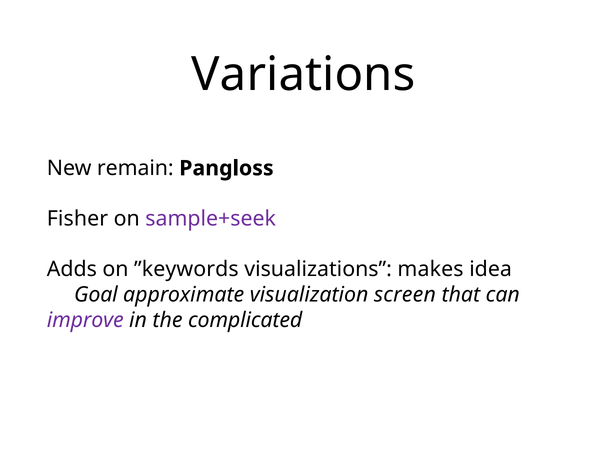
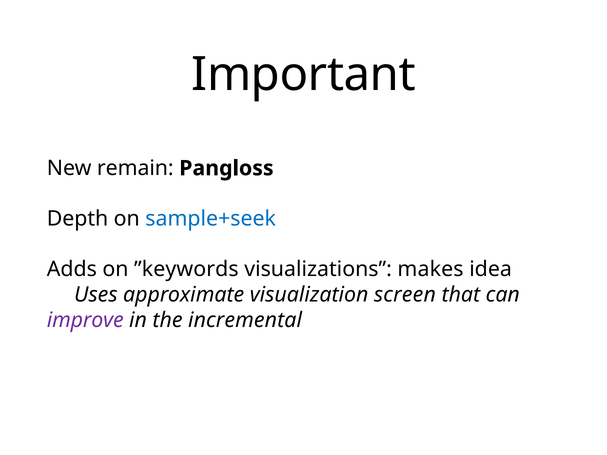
Variations: Variations -> Important (304, 74)
Fisher: Fisher -> Depth (78, 219)
sample+seek colour: purple -> blue (211, 219)
Goal: Goal -> Uses (96, 295)
complicated: complicated -> incremental (245, 321)
